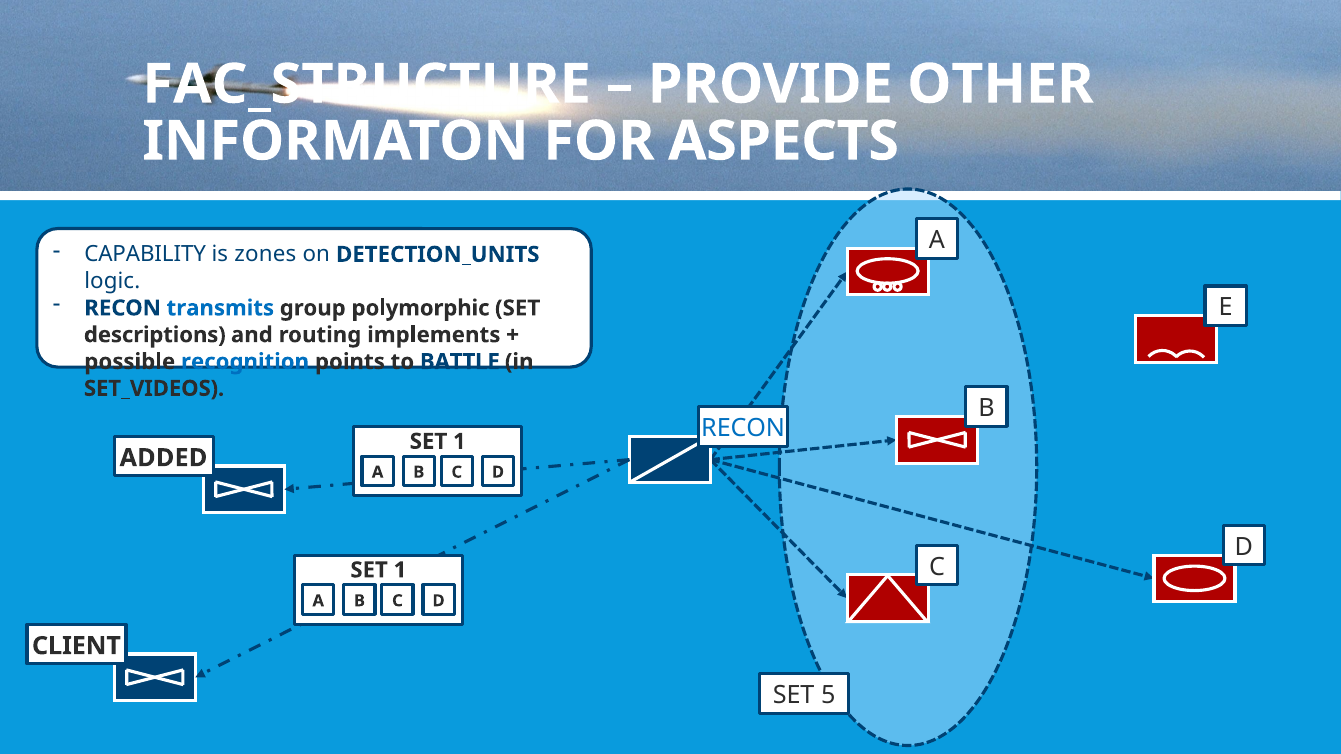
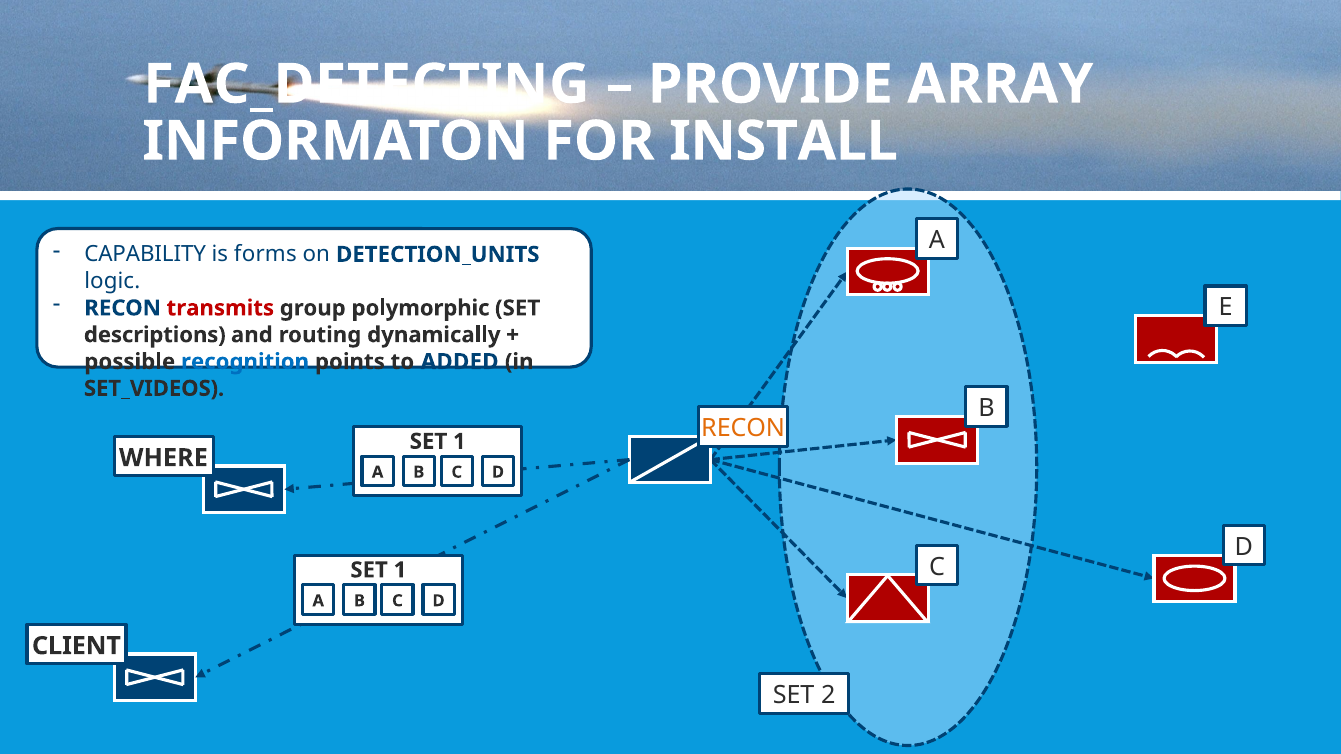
FAC_STRUCTURE: FAC_STRUCTURE -> FAC_DETECTING (366, 84)
OTHER: OTHER -> ARRAY (1000, 84)
ASPECTS: ASPECTS -> INSTALL (783, 141)
zones: zones -> forms (265, 255)
transmits colour: blue -> red (220, 308)
implements: implements -> dynamically (434, 335)
BATTLE: BATTLE -> ADDED (460, 362)
RECON colour: blue -> orange (743, 428)
ADDED: ADDED -> WHERE (163, 458)
5: 5 -> 2 (828, 696)
